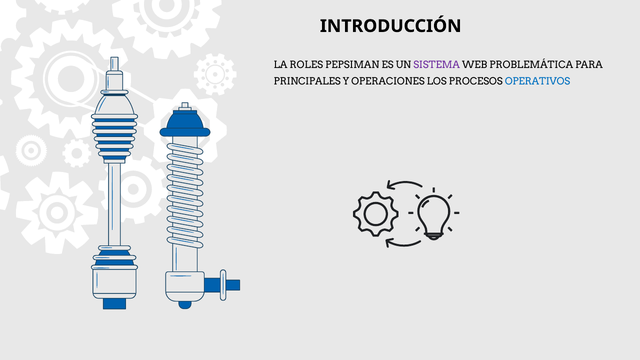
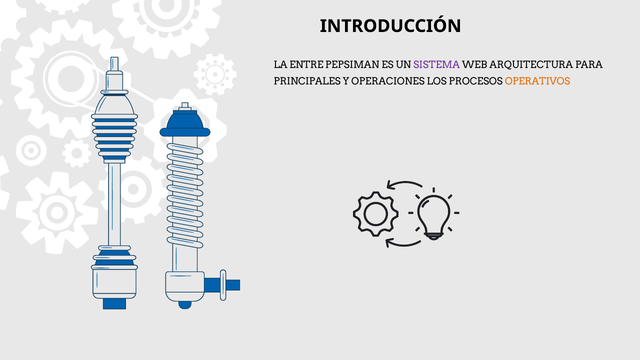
ROLES: ROLES -> ENTRE (306, 65)
PROBLEMÁTICA: PROBLEMÁTICA -> ARQUITECTURA (531, 65)
OPERATIVOS colour: blue -> orange (538, 82)
